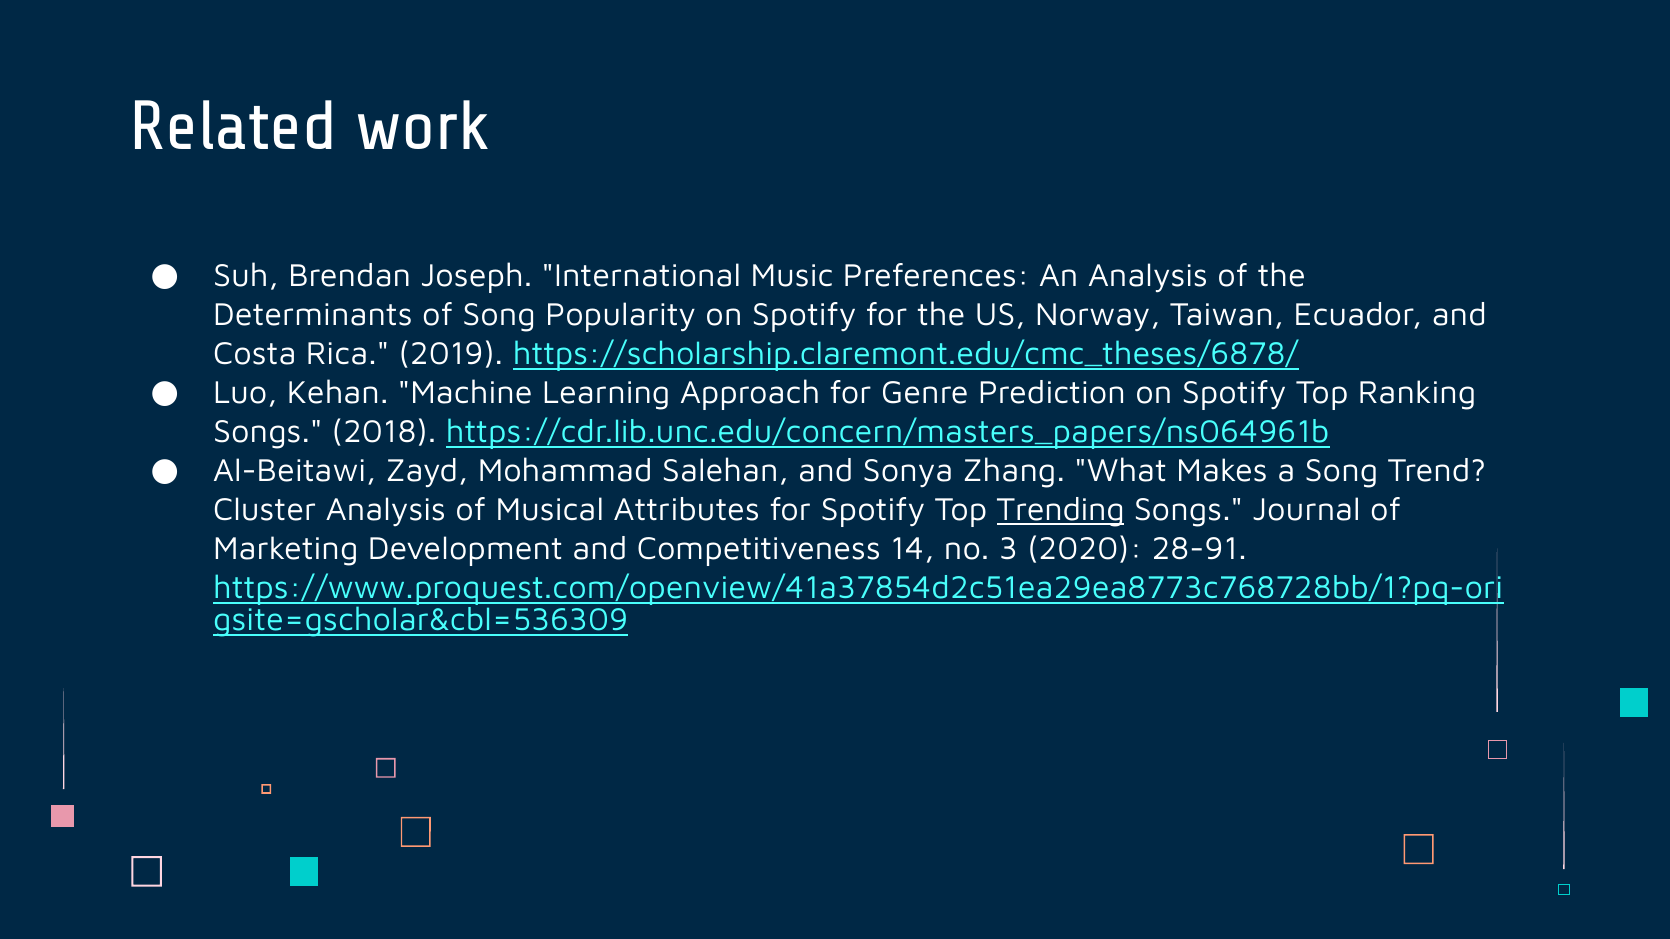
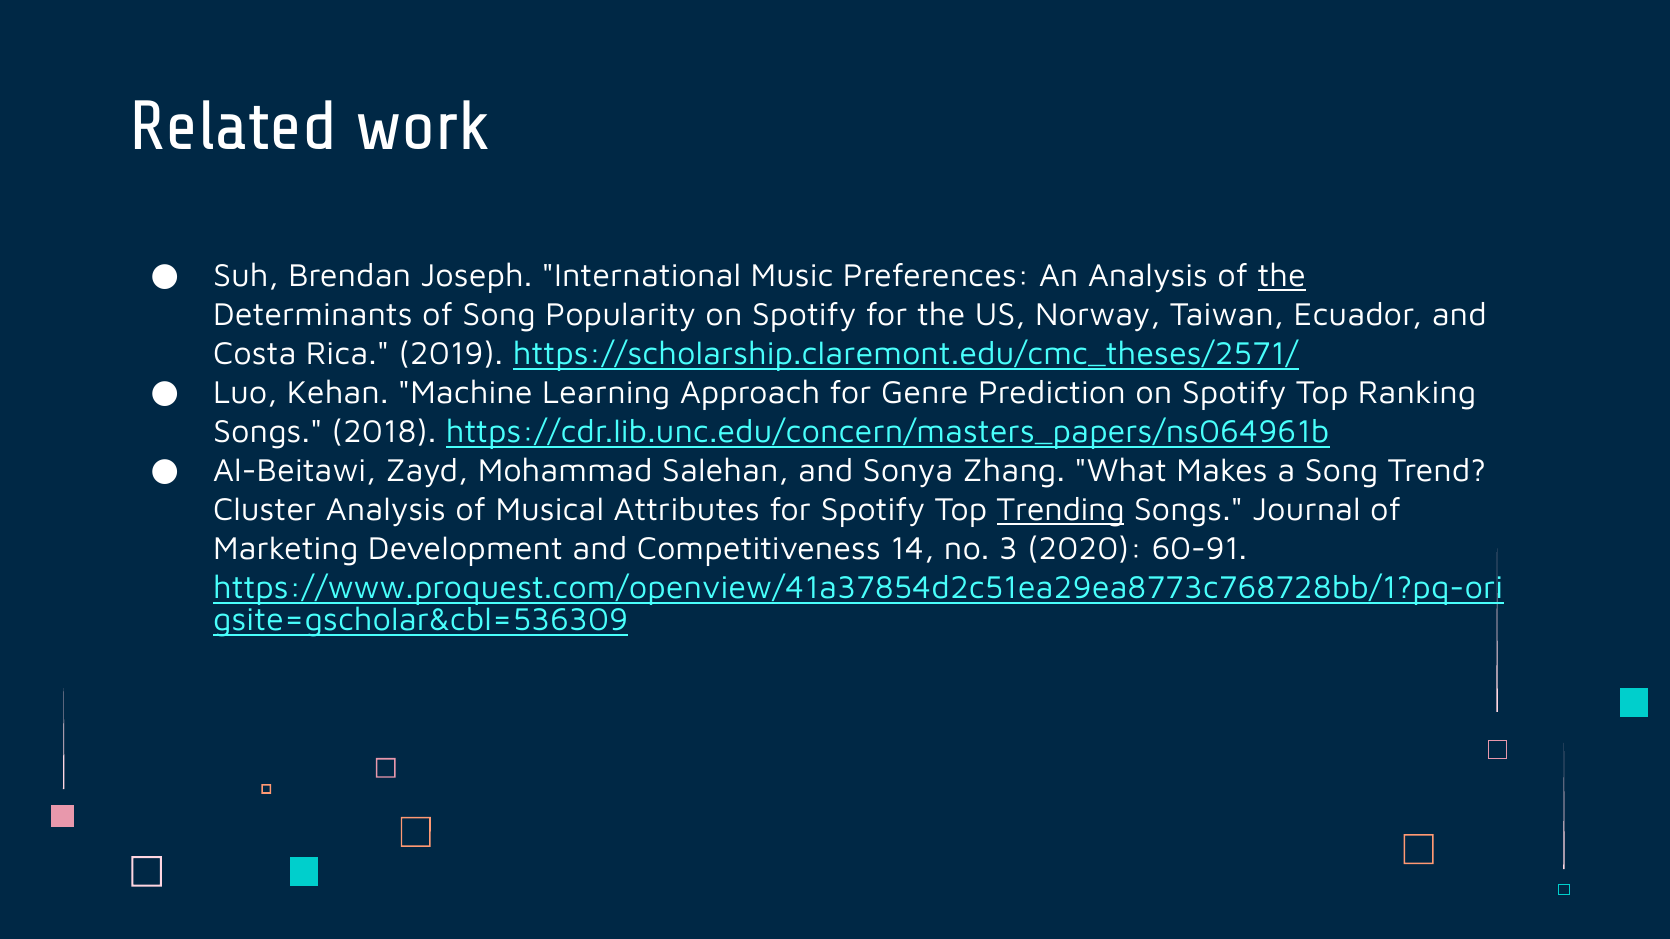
the underline: none -> present (1282, 276)
https://scholarship.claremont.edu/cmc_theses/6878/: https://scholarship.claremont.edu/cmc_theses/6878/ -> https://scholarship.claremont.edu/cmc_theses/2571/ (906, 354)
28-91: 28-91 -> 60-91 (1199, 549)
